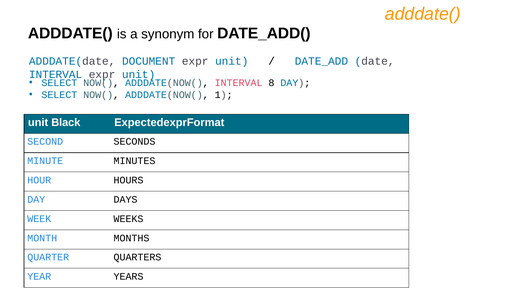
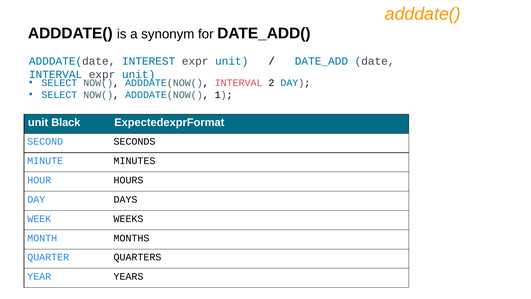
DOCUMENT: DOCUMENT -> INTEREST (149, 61)
8: 8 -> 2 (271, 83)
